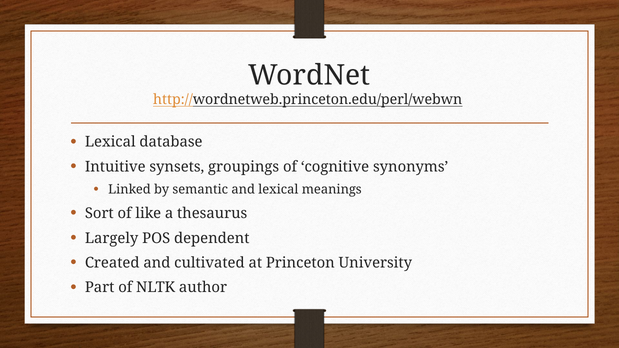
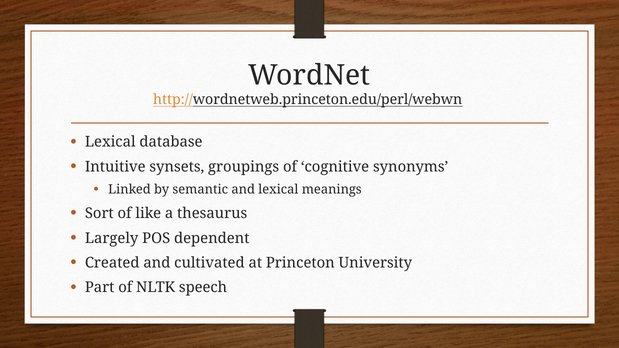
author: author -> speech (203, 288)
